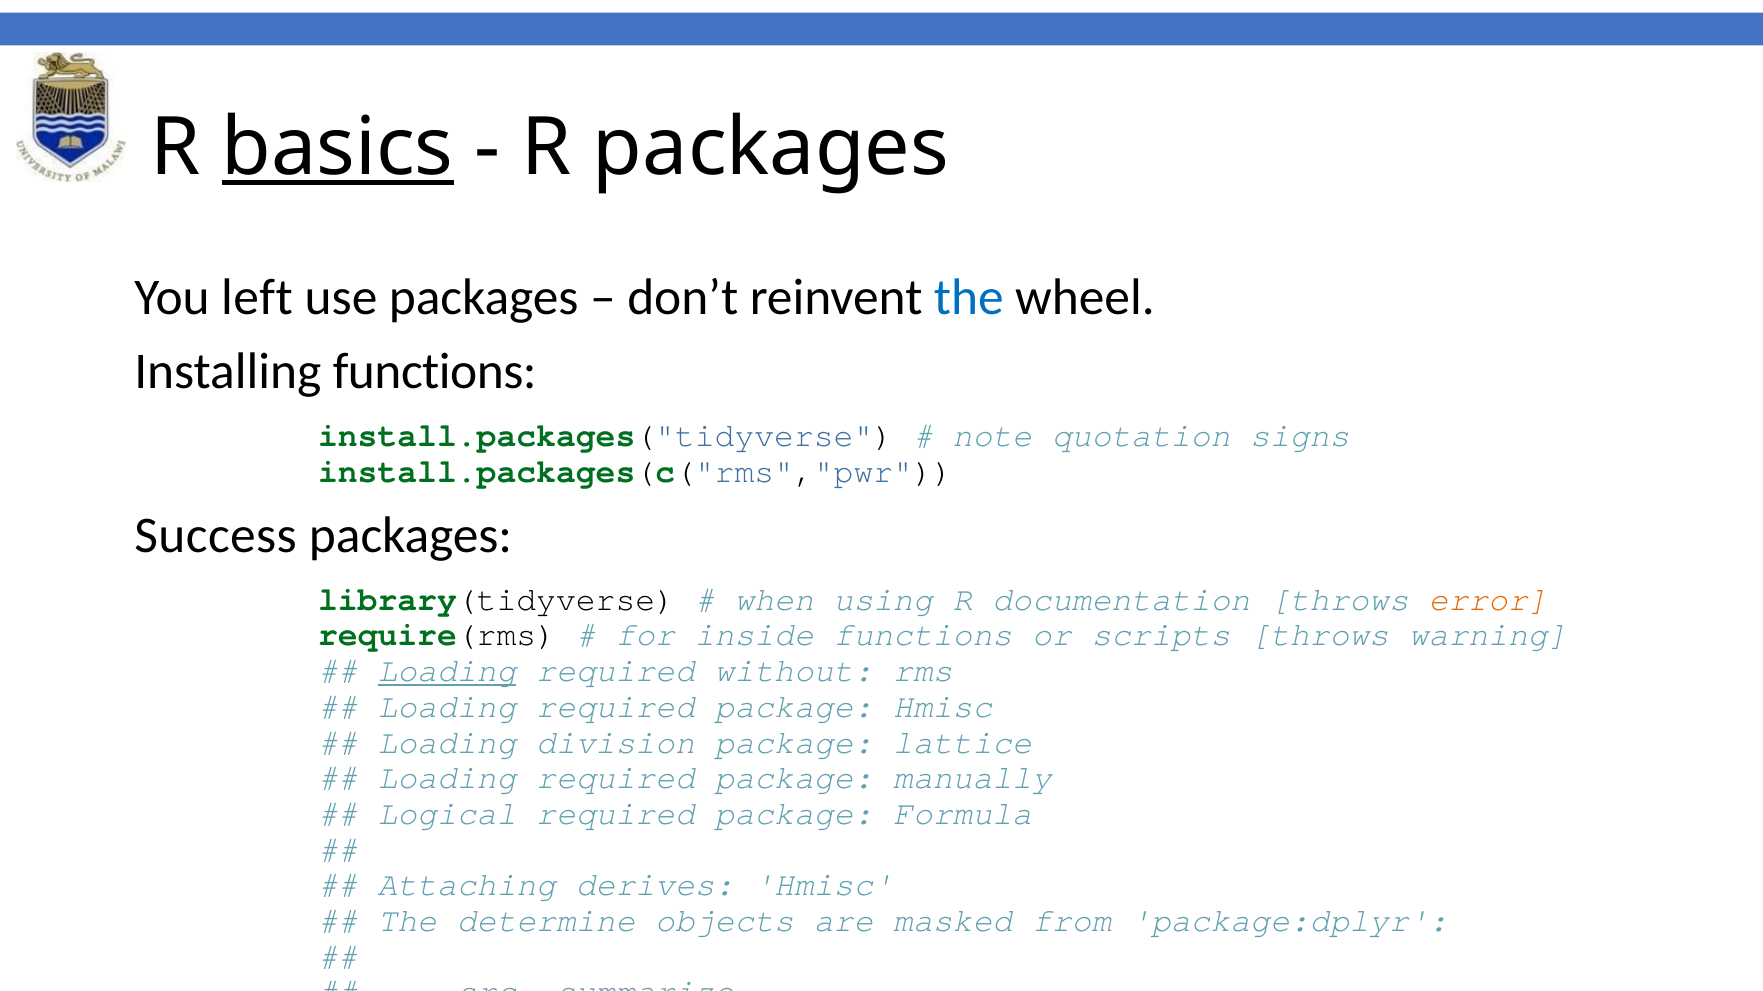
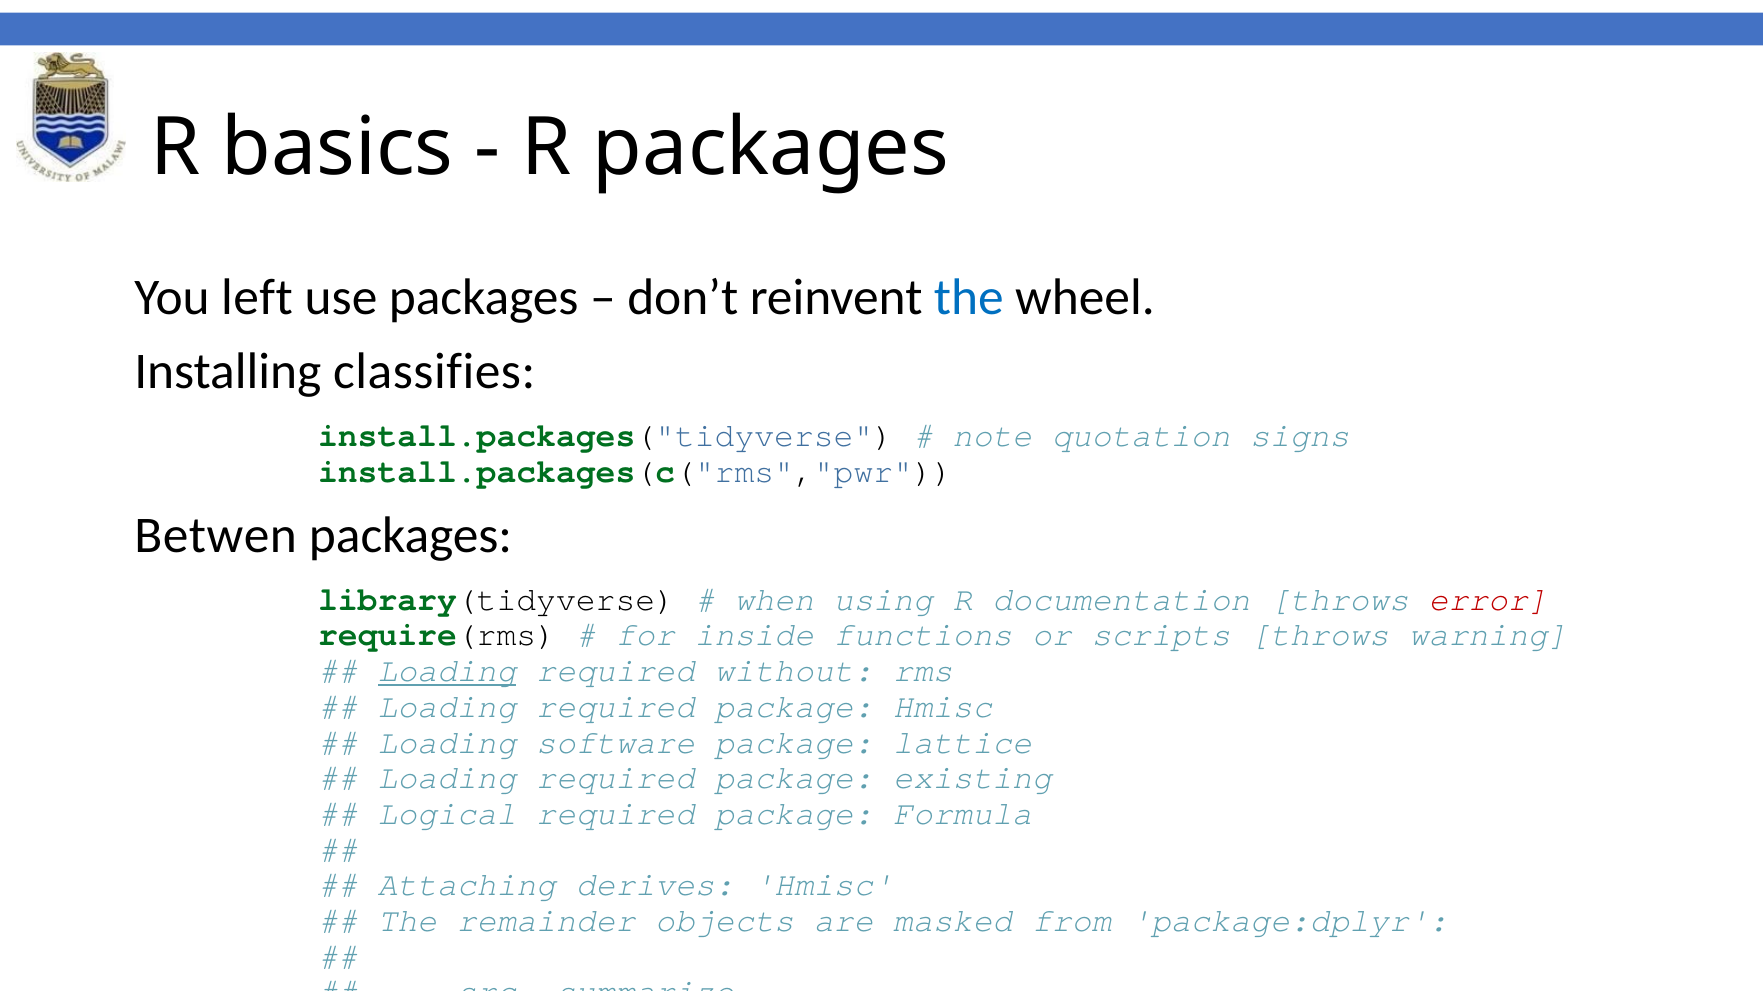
basics underline: present -> none (338, 148)
Installing functions: functions -> classifies (434, 372)
Success: Success -> Betwen (216, 536)
error colour: orange -> red (1488, 600)
division: division -> software (616, 743)
manually: manually -> existing (973, 778)
determine: determine -> remainder (546, 921)
